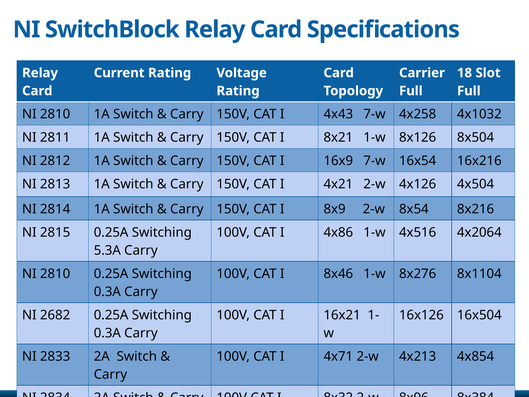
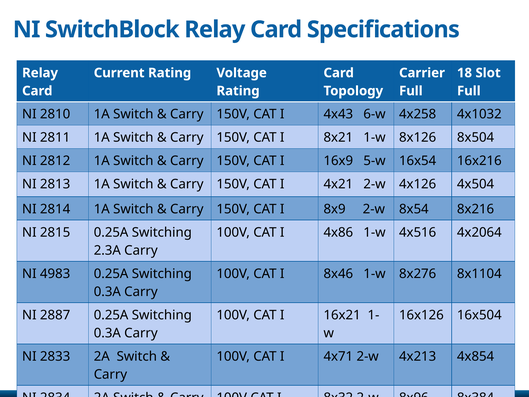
4x43 7-w: 7-w -> 6-w (375, 114)
16x9 7-w: 7-w -> 5-w (375, 161)
5.3A: 5.3A -> 2.3A (107, 250)
2810: 2810 -> 4983 (55, 274)
2682: 2682 -> 2887 (55, 315)
